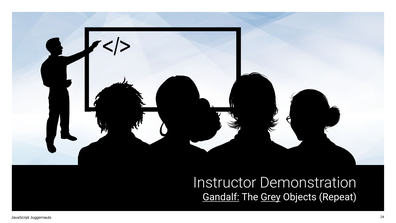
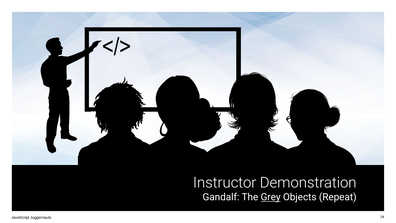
Gandalf underline: present -> none (221, 197)
